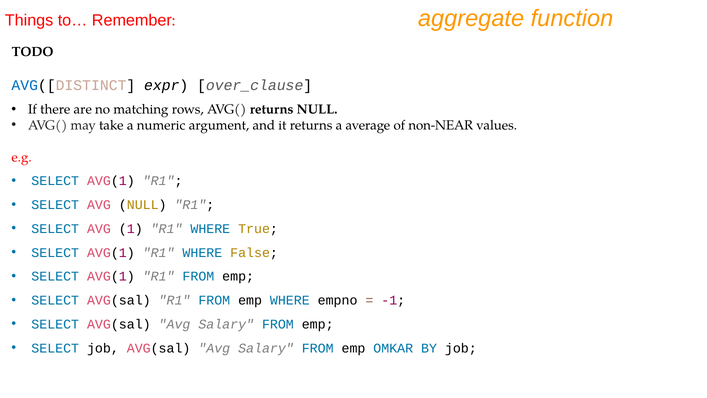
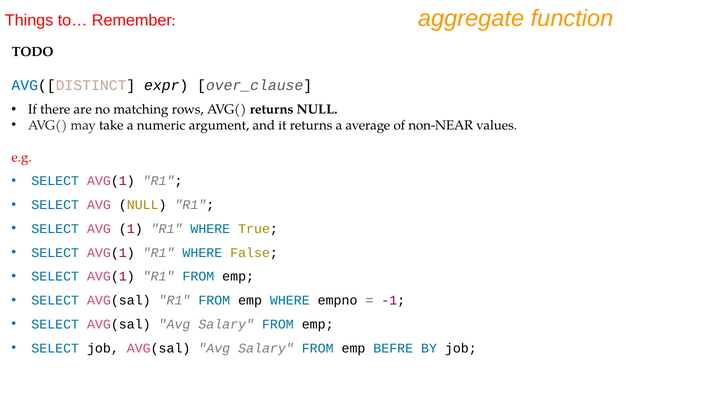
OMKAR: OMKAR -> BEFRE (393, 348)
